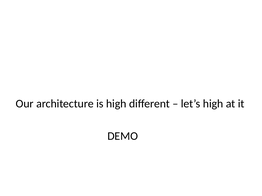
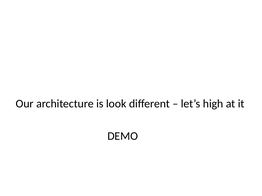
is high: high -> look (116, 104)
